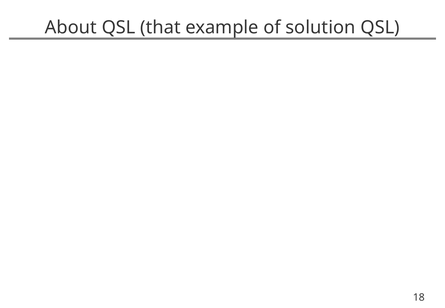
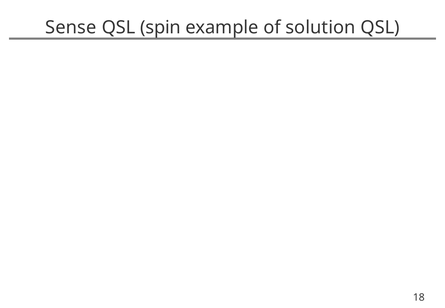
About: About -> Sense (71, 28)
that: that -> spin (161, 28)
